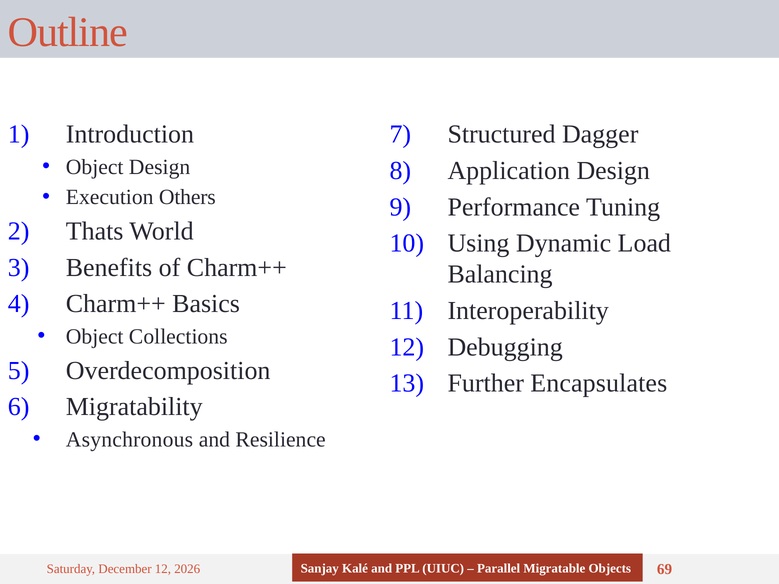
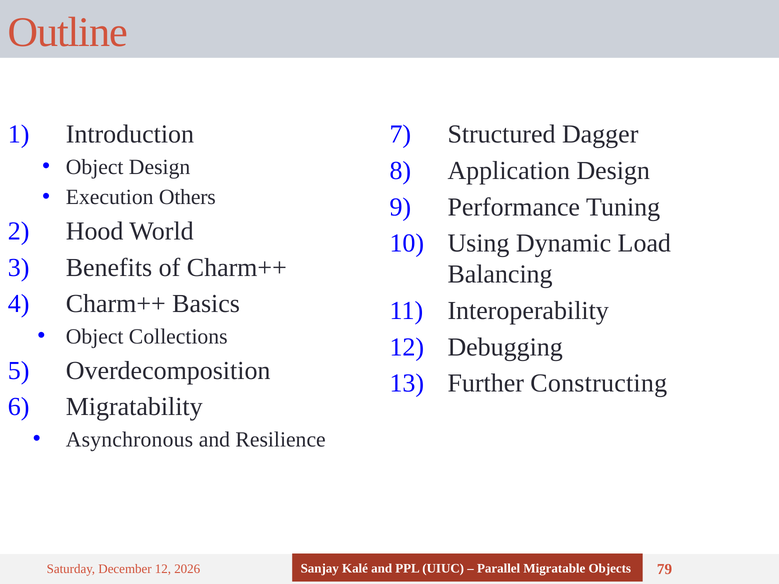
Thats: Thats -> Hood (95, 231)
Encapsulates: Encapsulates -> Constructing (599, 384)
69: 69 -> 79 (665, 569)
